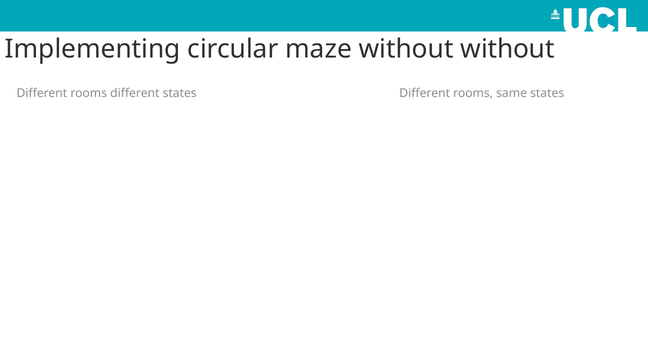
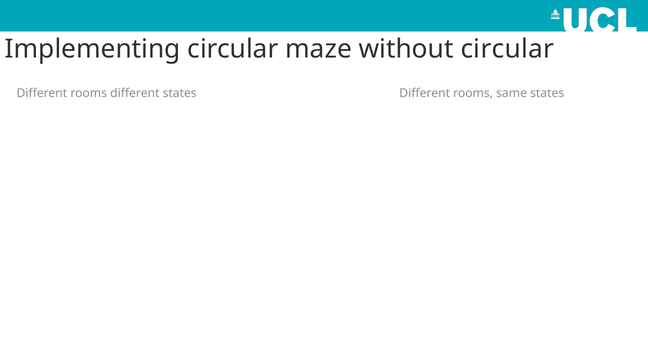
without without: without -> circular (507, 49)
